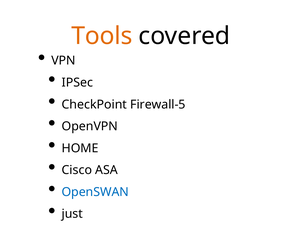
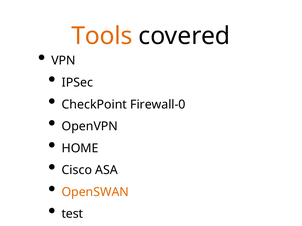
Firewall-5: Firewall-5 -> Firewall-0 (158, 105)
OpenSWAN colour: blue -> orange (95, 192)
just: just -> test (72, 214)
